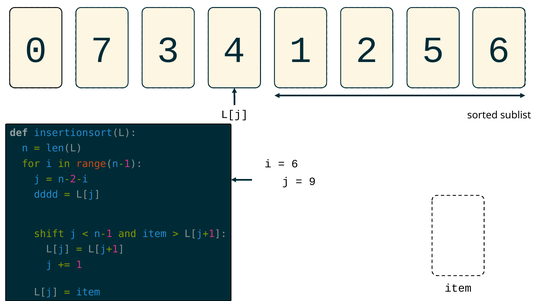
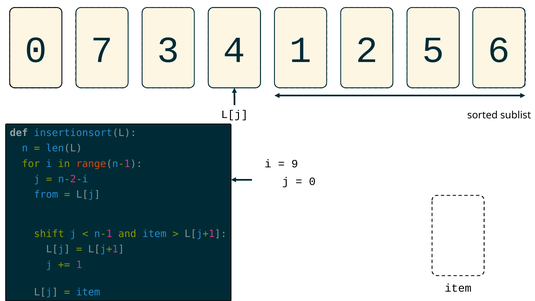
6: 6 -> 9 (295, 164)
9: 9 -> 0 (312, 181)
dddd: dddd -> from (46, 194)
